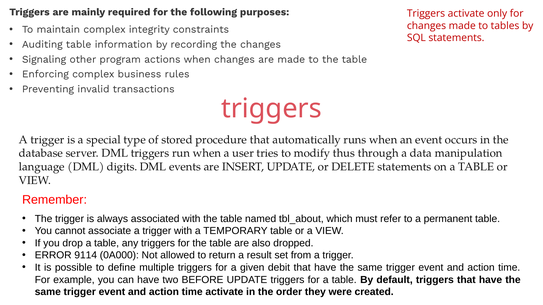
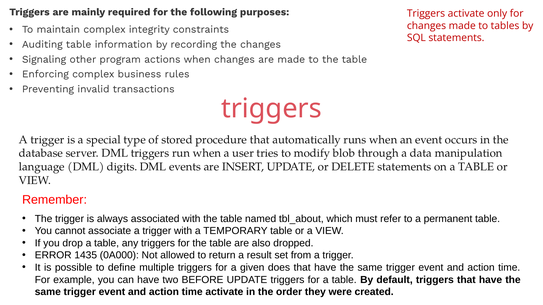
thus: thus -> blob (344, 153)
9114: 9114 -> 1435 (86, 256)
debit: debit -> does (279, 268)
